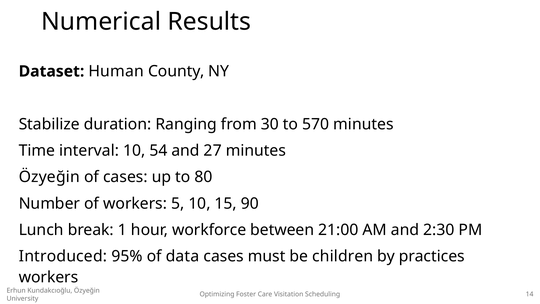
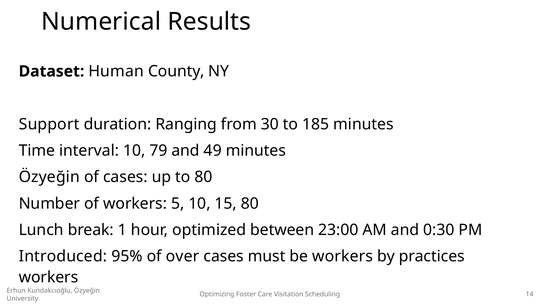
Stabilize: Stabilize -> Support (49, 124)
570: 570 -> 185 (316, 124)
54: 54 -> 79 (158, 151)
27: 27 -> 49 (213, 151)
15 90: 90 -> 80 (250, 203)
workforce: workforce -> optimized (209, 230)
21:00: 21:00 -> 23:00 (338, 230)
2:30: 2:30 -> 0:30 (439, 230)
data: data -> over (183, 256)
be children: children -> workers (343, 256)
